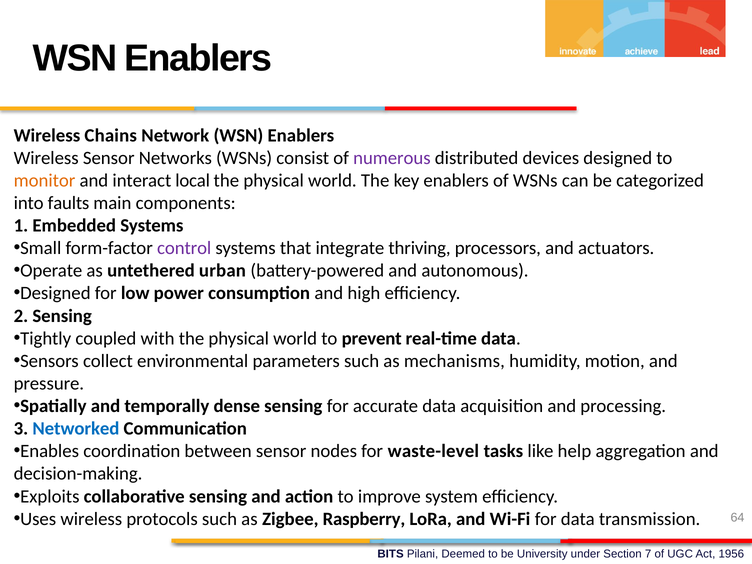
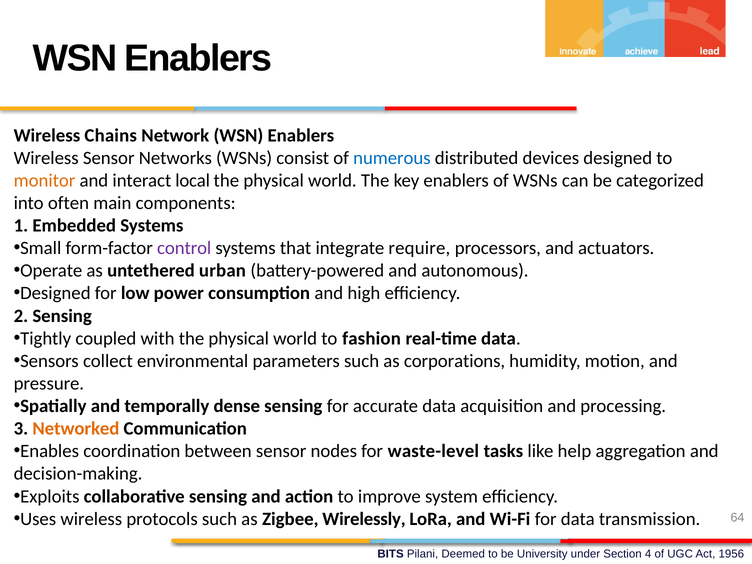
numerous colour: purple -> blue (392, 158)
faults: faults -> often (68, 203)
thriving: thriving -> require (419, 248)
prevent: prevent -> fashion (371, 338)
mechanisms: mechanisms -> corporations (455, 361)
Networked colour: blue -> orange (76, 429)
Raspberry: Raspberry -> Wirelessly (364, 519)
7: 7 -> 4 (648, 554)
